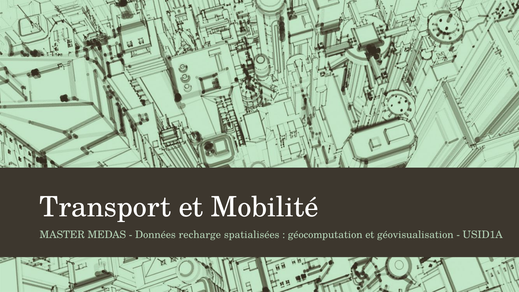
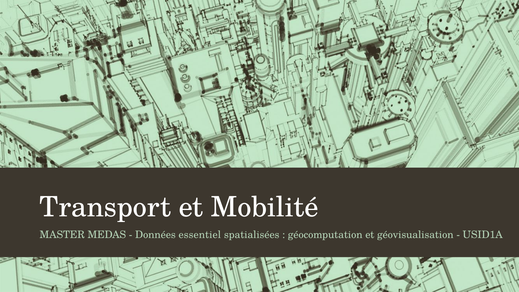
recharge: recharge -> essentiel (200, 235)
